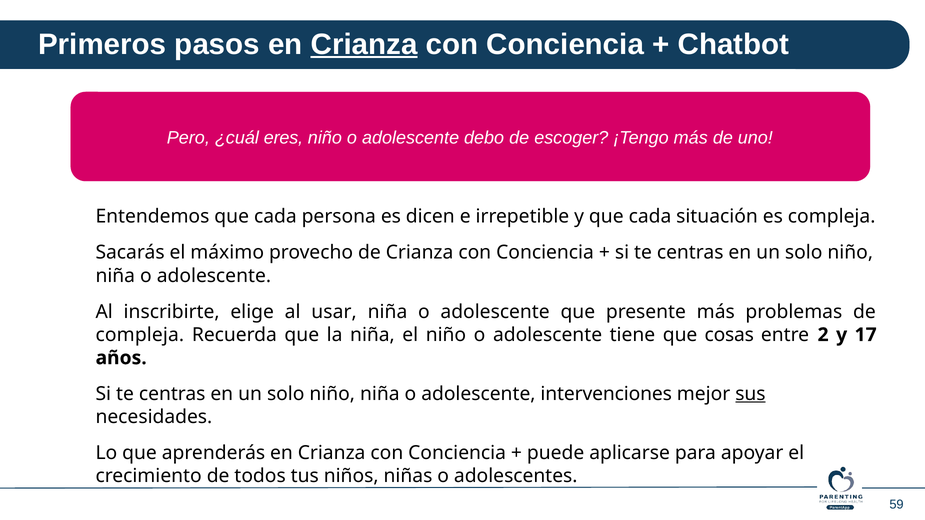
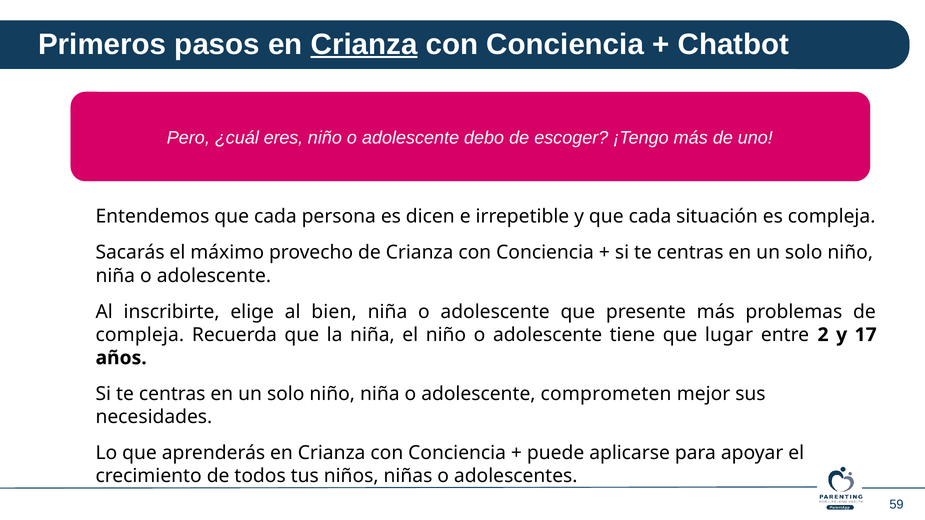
usar: usar -> bien (334, 312)
cosas: cosas -> lugar (729, 335)
intervenciones: intervenciones -> comprometen (606, 394)
sus underline: present -> none (750, 394)
